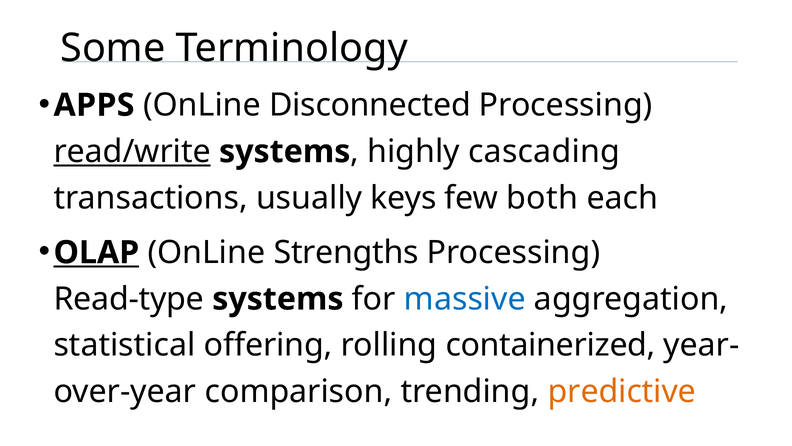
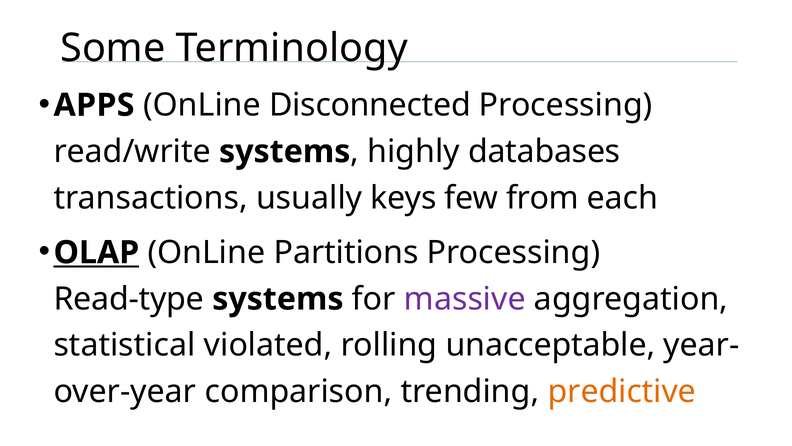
read/write underline: present -> none (132, 151)
cascading: cascading -> databases (544, 151)
both: both -> from (543, 198)
Strengths: Strengths -> Partitions (346, 252)
massive colour: blue -> purple (465, 299)
offering: offering -> violated (268, 345)
containerized: containerized -> unacceptable (550, 345)
